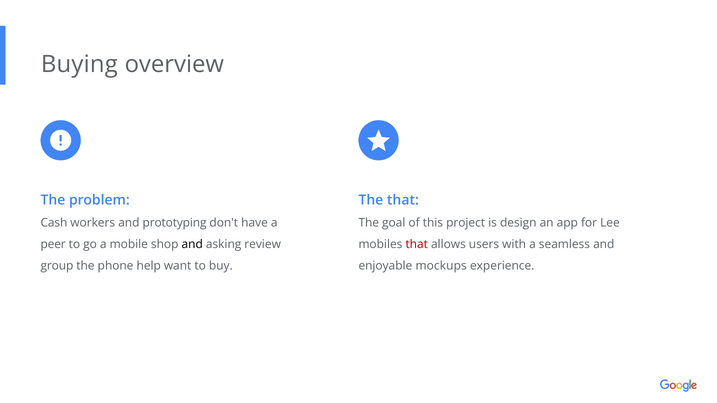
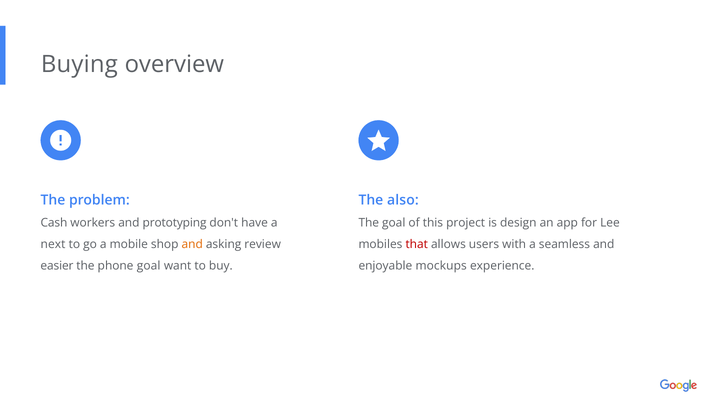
The that: that -> also (403, 200)
peer: peer -> next (53, 244)
and colour: black -> orange (192, 244)
group: group -> easier (57, 266)
phone help: help -> goal (149, 266)
